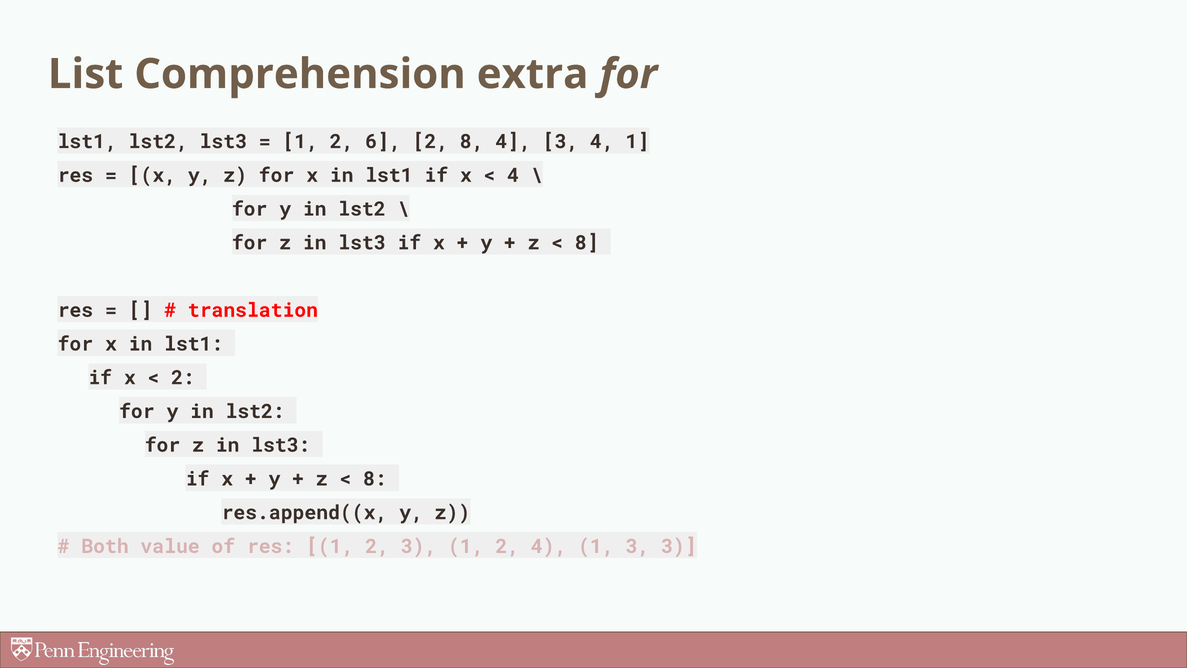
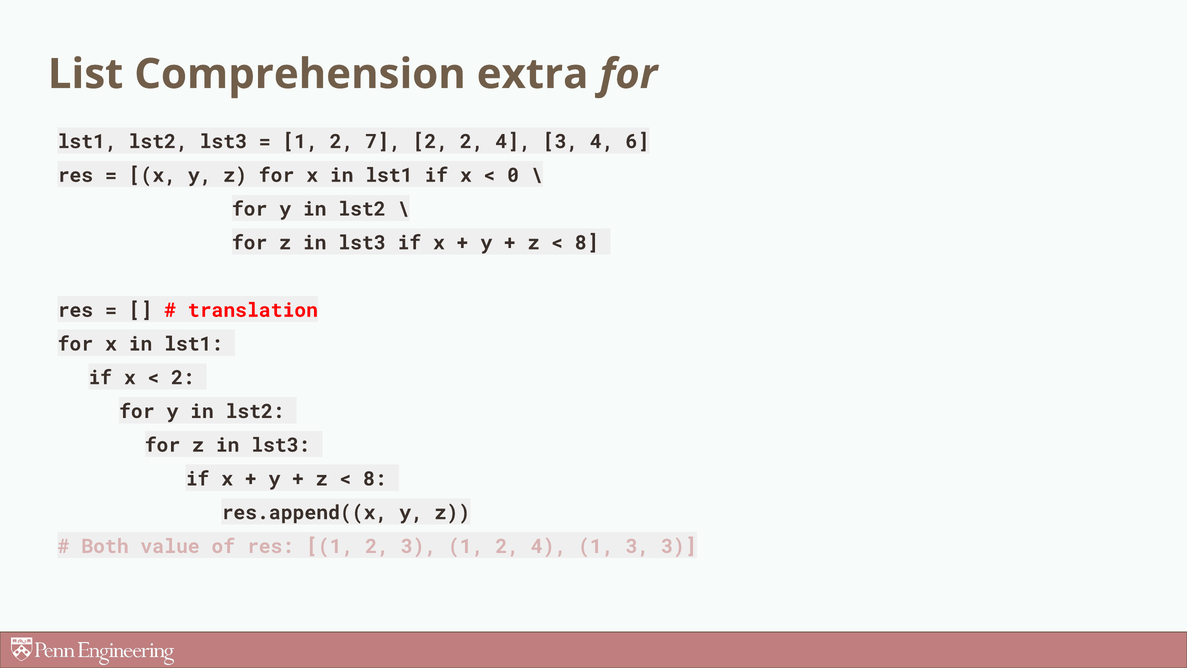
6: 6 -> 7 (383, 142)
2 8: 8 -> 2 (472, 142)
3 4 1: 1 -> 6 (637, 142)
4: 4 -> 0 (513, 175)
